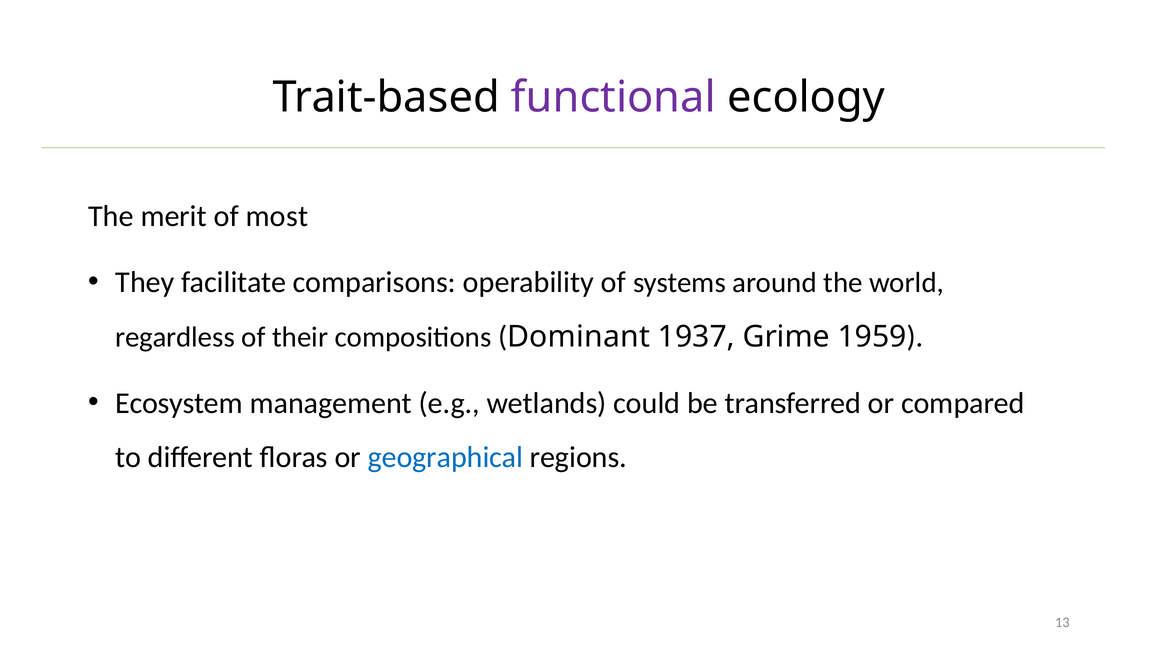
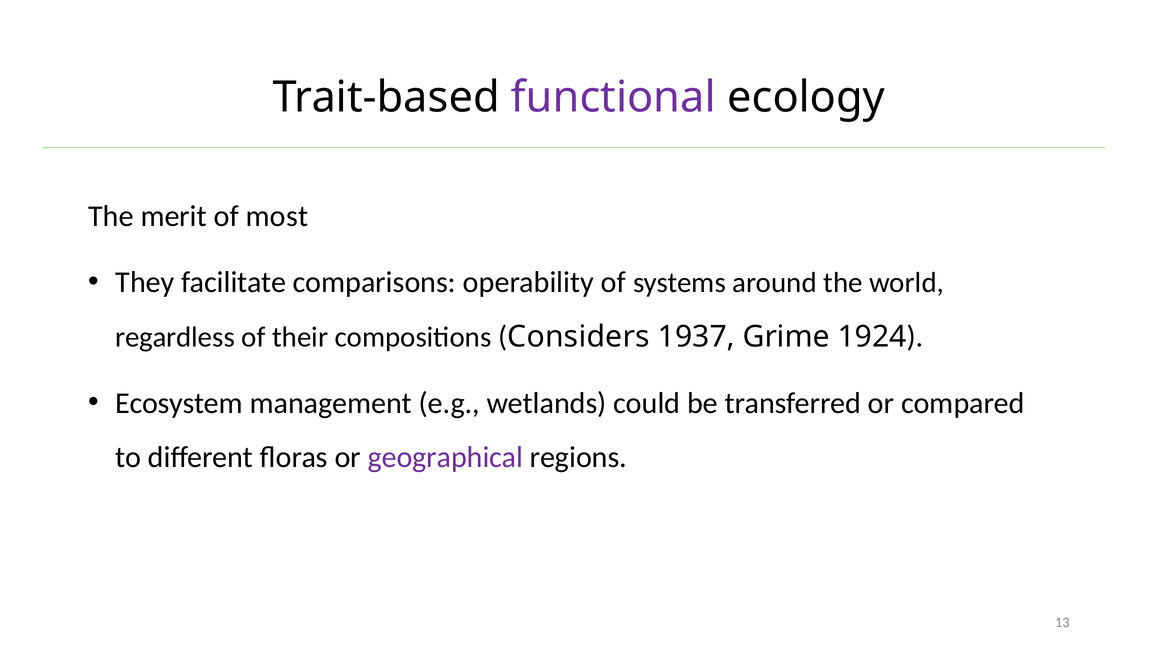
Dominant: Dominant -> Considers (579, 336)
1959: 1959 -> 1924 (872, 336)
geographical colour: blue -> purple (445, 457)
